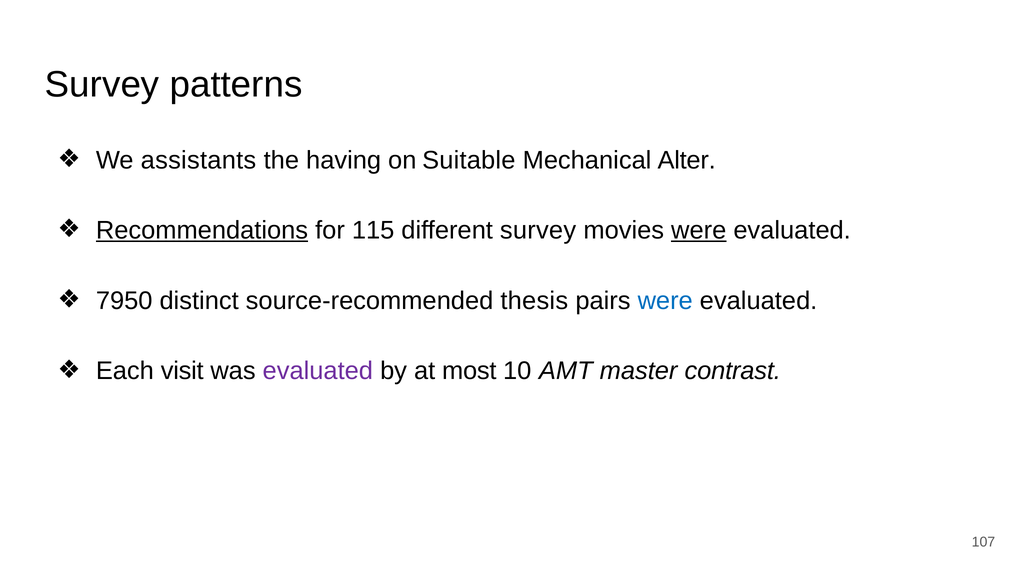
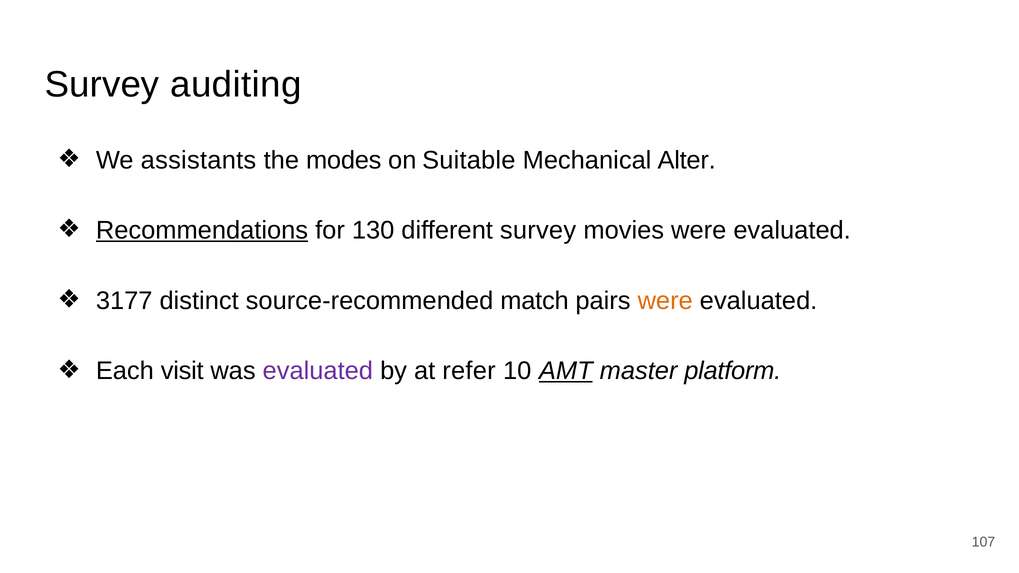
patterns: patterns -> auditing (236, 84)
having: having -> modes (344, 160)
115: 115 -> 130 (373, 231)
were underline: present -> none (699, 231)
7950: 7950 -> 3177 (124, 301)
thesis: thesis -> match (535, 301)
were colour: blue -> orange (665, 301)
most: most -> refer (469, 371)
AMT underline: none -> present (566, 371)
contrast: contrast -> platform (733, 371)
